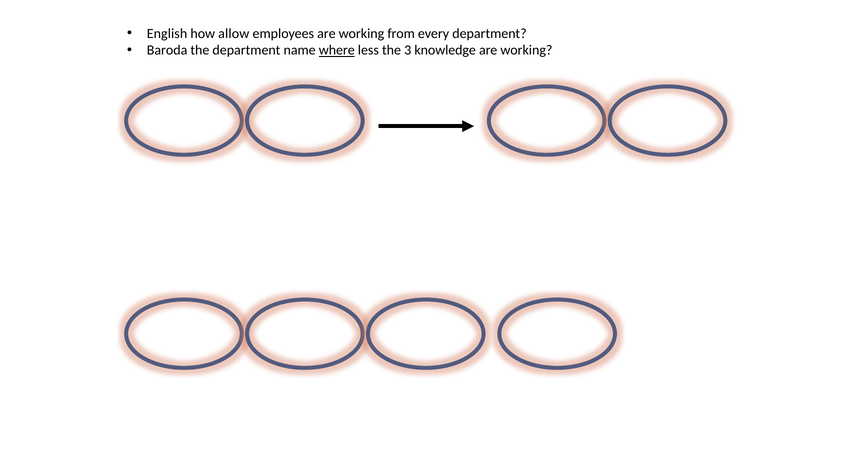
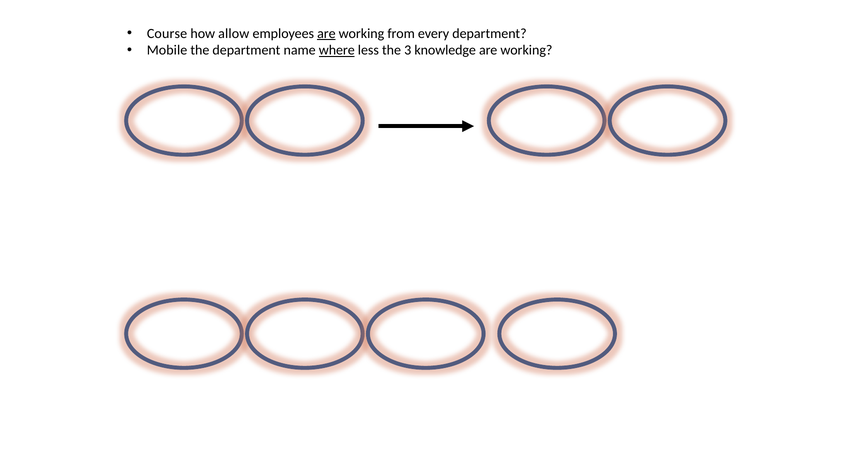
English: English -> Course (167, 34)
are underline: none -> present (326, 34)
Baroda: Baroda -> Mobile (167, 50)
